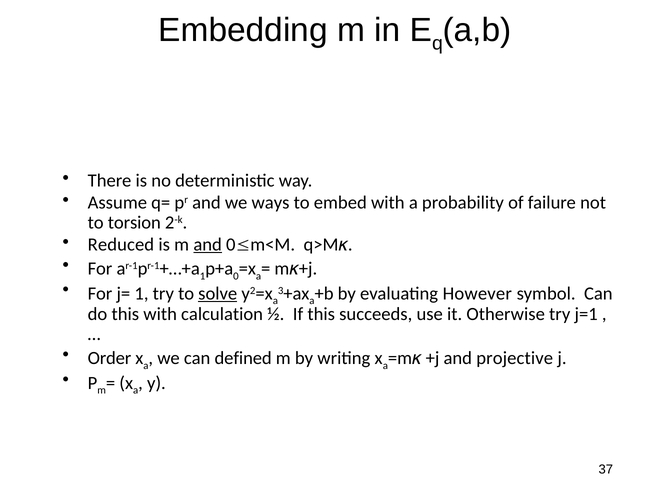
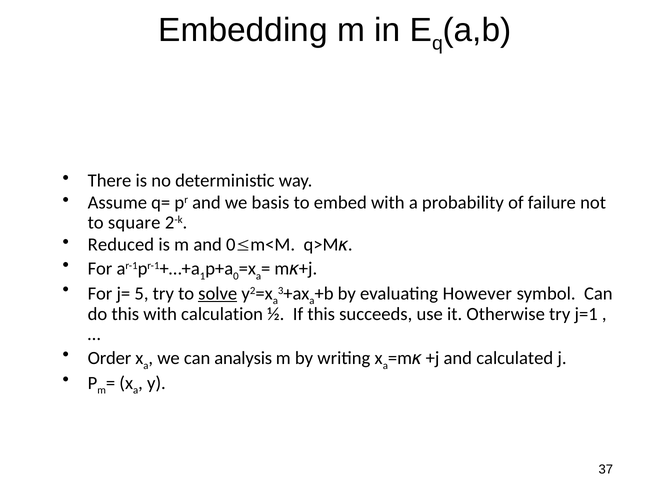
ways: ways -> basis (270, 203)
torsion: torsion -> square (134, 223)
and underline: present -> none (208, 245)
j= 1: 1 -> 5 (142, 294)
defined: defined -> analysis (243, 359)
projective: projective -> calculated (515, 359)
